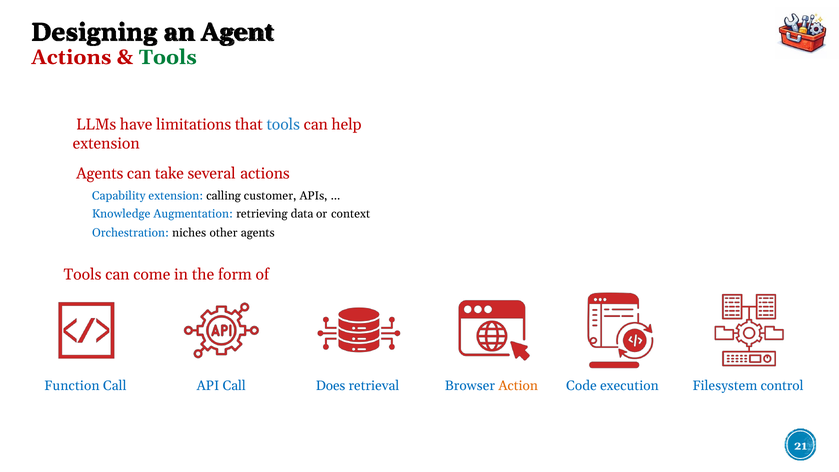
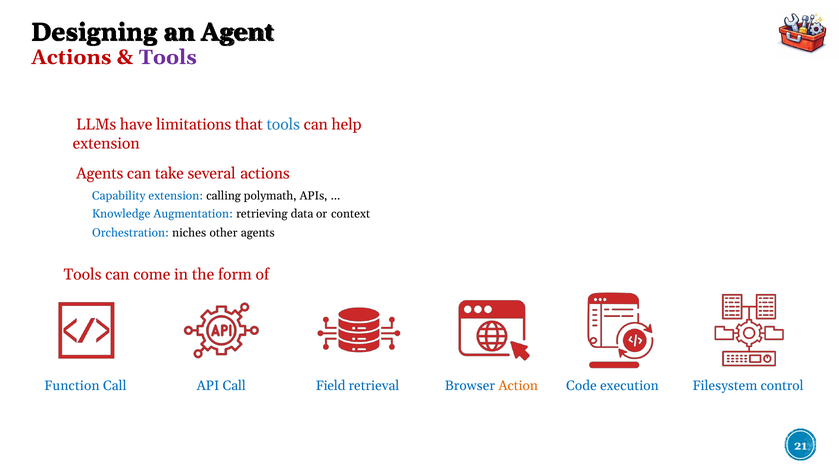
Tools colour: green -> purple (168, 57)
customer: customer -> polymath (270, 196)
Does: Does -> Field (331, 386)
